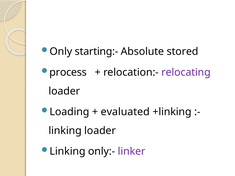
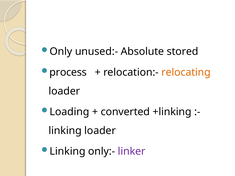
starting:-: starting:- -> unused:- (97, 52)
relocating colour: purple -> orange (186, 72)
evaluated: evaluated -> converted (125, 112)
